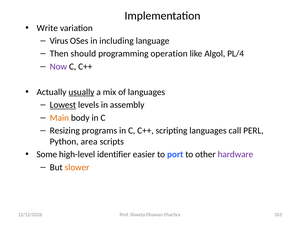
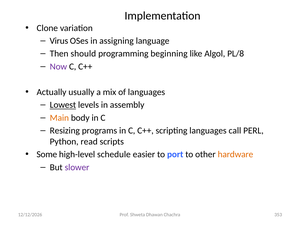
Write: Write -> Clone (47, 28)
including: including -> assigning (117, 41)
operation: operation -> beginning (169, 54)
PL/4: PL/4 -> PL/8 (236, 54)
usually underline: present -> none (81, 92)
area: area -> read (89, 142)
identifier: identifier -> schedule (114, 154)
hardware colour: purple -> orange (235, 154)
slower colour: orange -> purple (77, 167)
